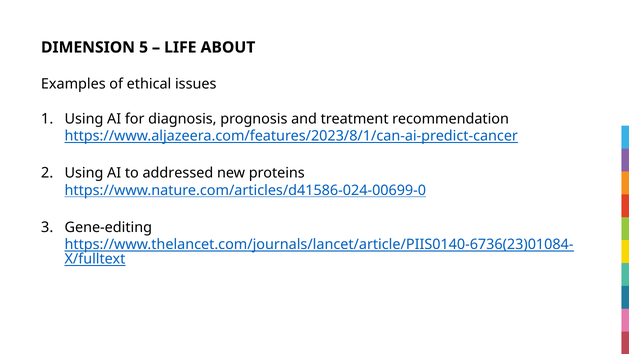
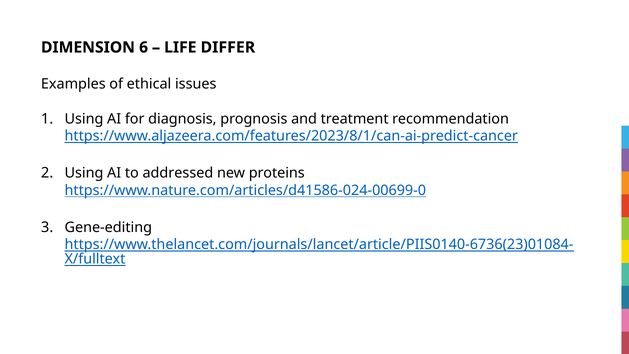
5: 5 -> 6 (144, 47)
ABOUT: ABOUT -> DIFFER (228, 47)
